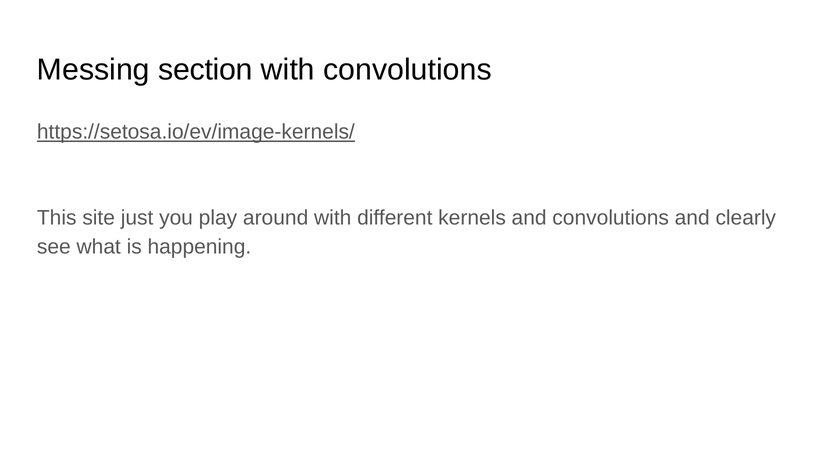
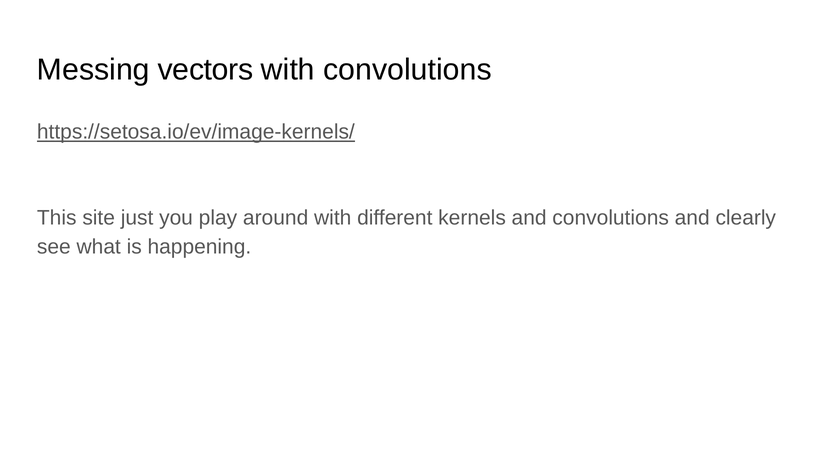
section: section -> vectors (206, 70)
